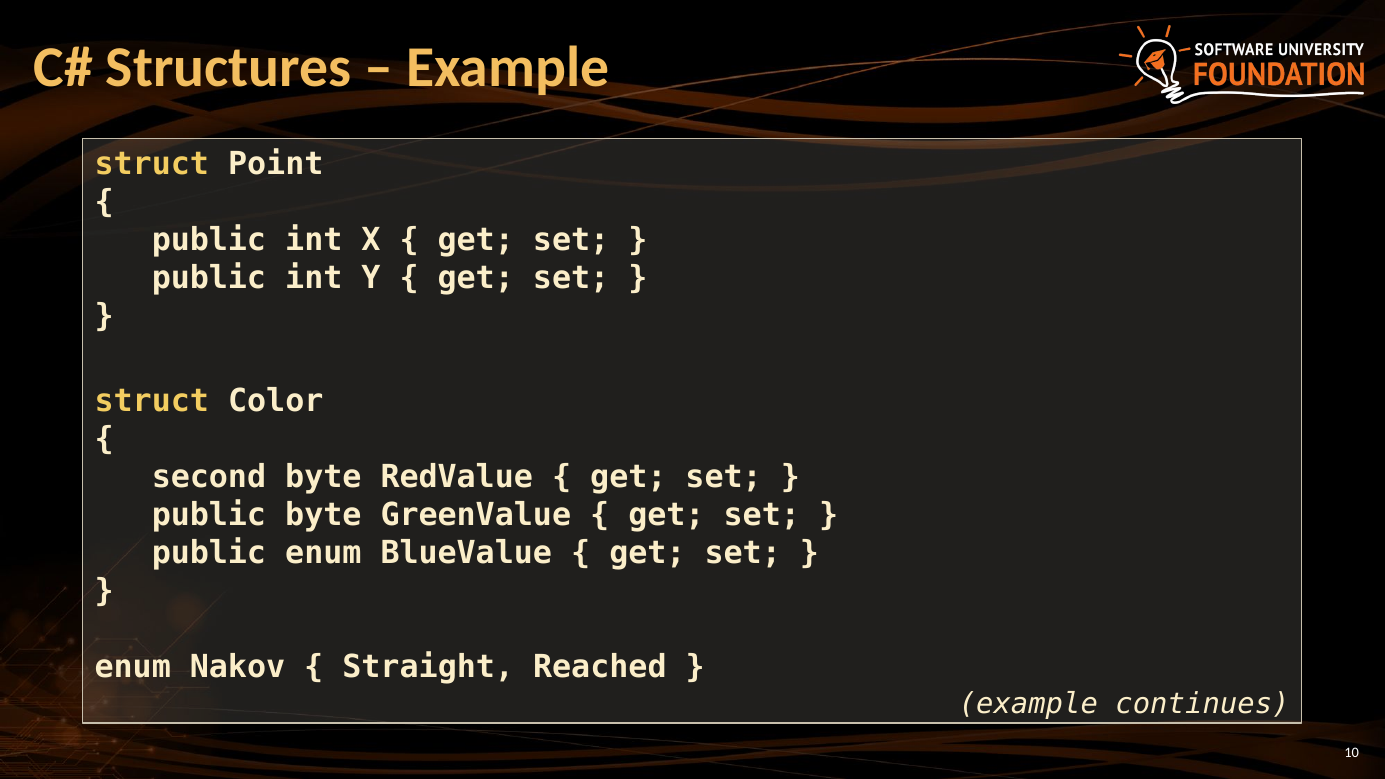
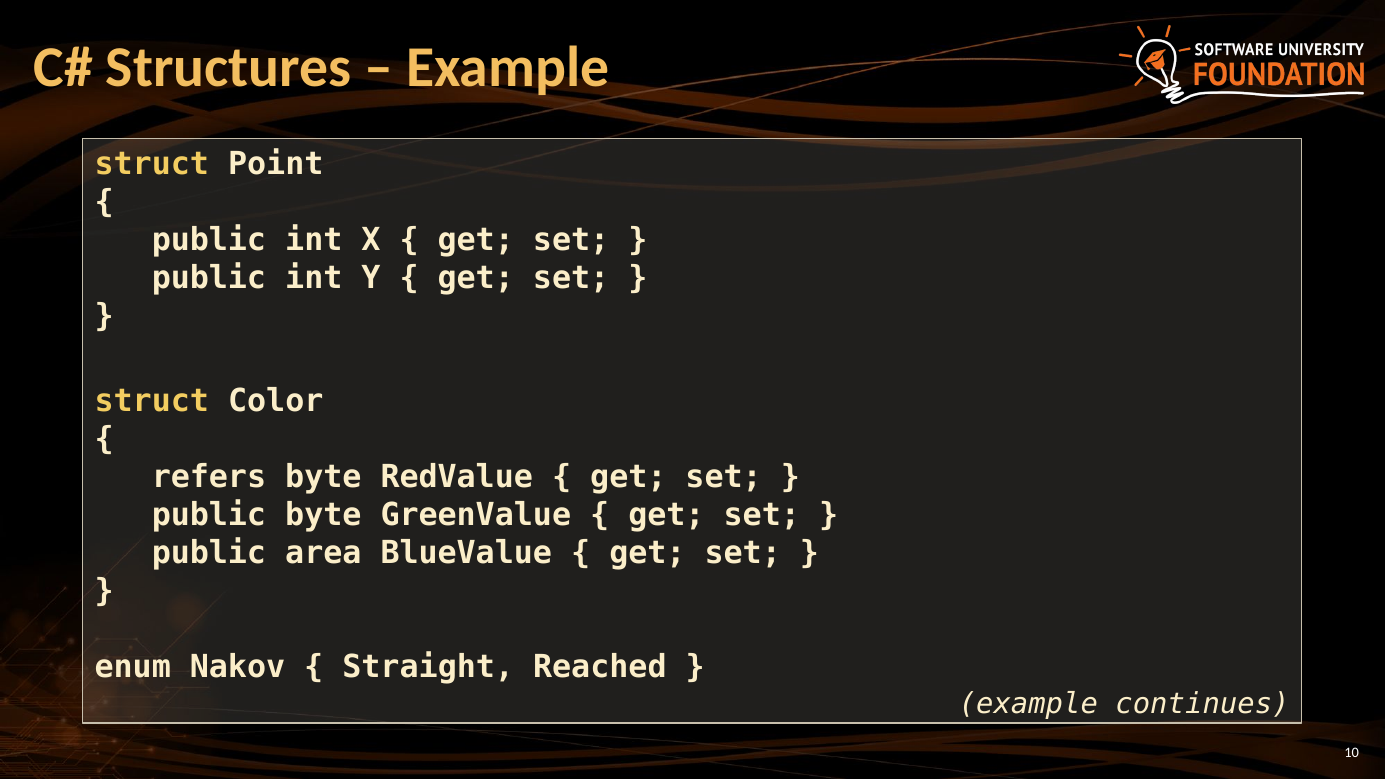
second: second -> refers (209, 477)
public enum: enum -> area (323, 553)
